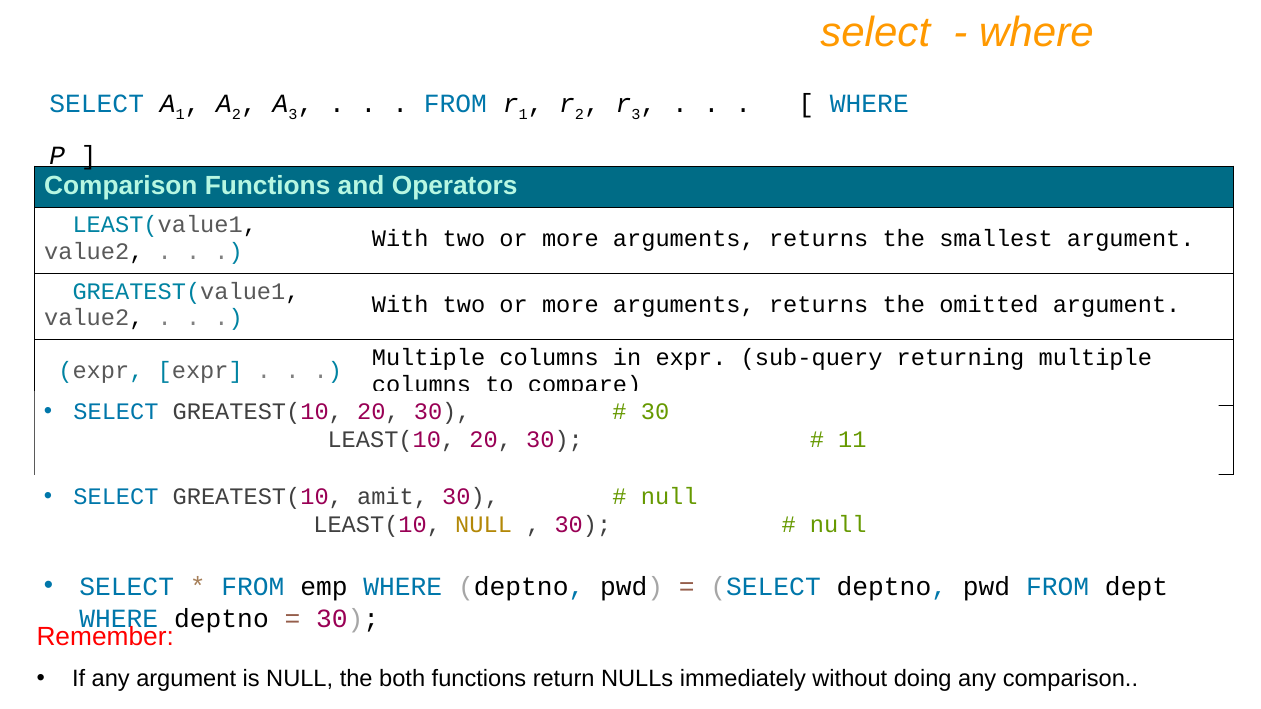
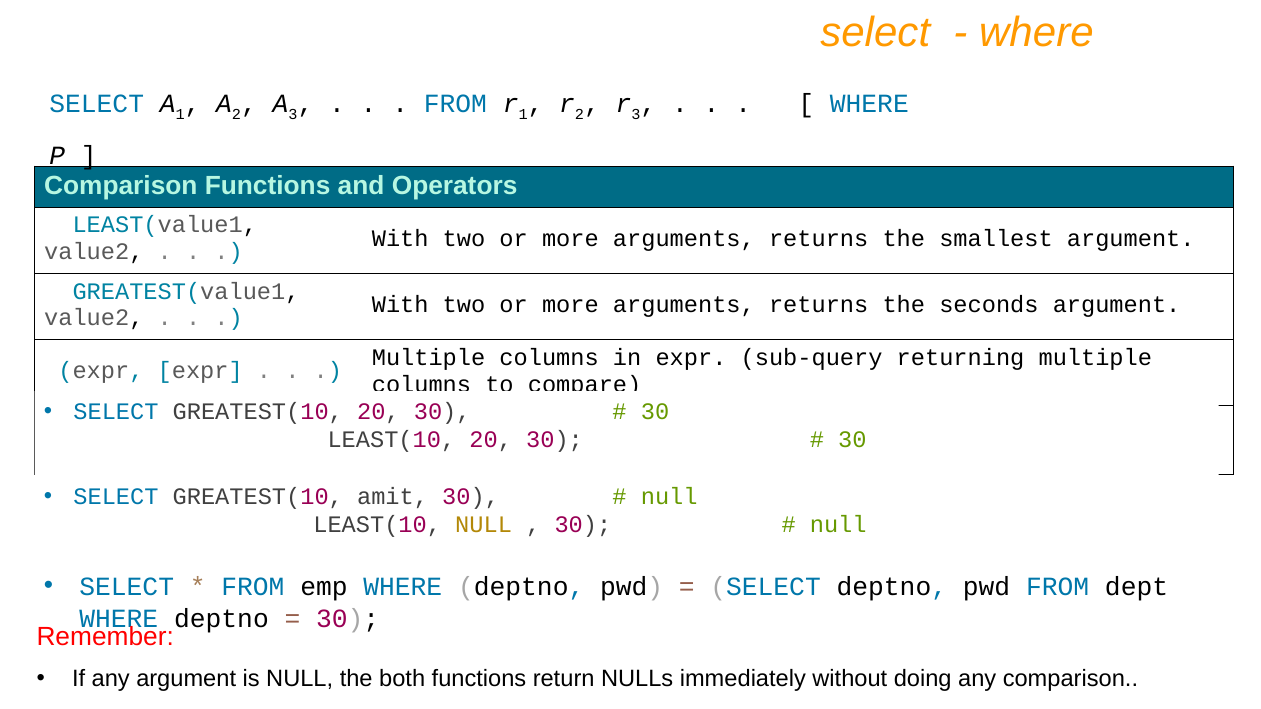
omitted: omitted -> seconds (989, 305)
11: 11 -> 30 (852, 440)
